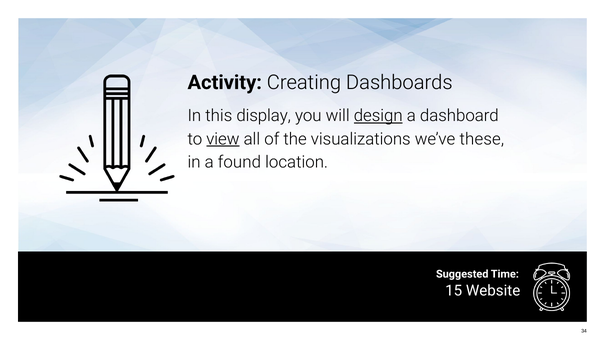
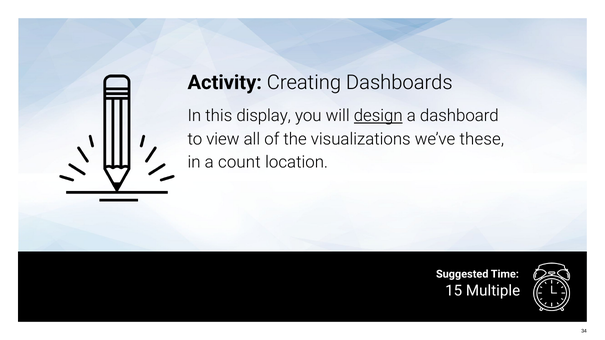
view underline: present -> none (223, 139)
found: found -> count (239, 162)
Website: Website -> Multiple (493, 291)
